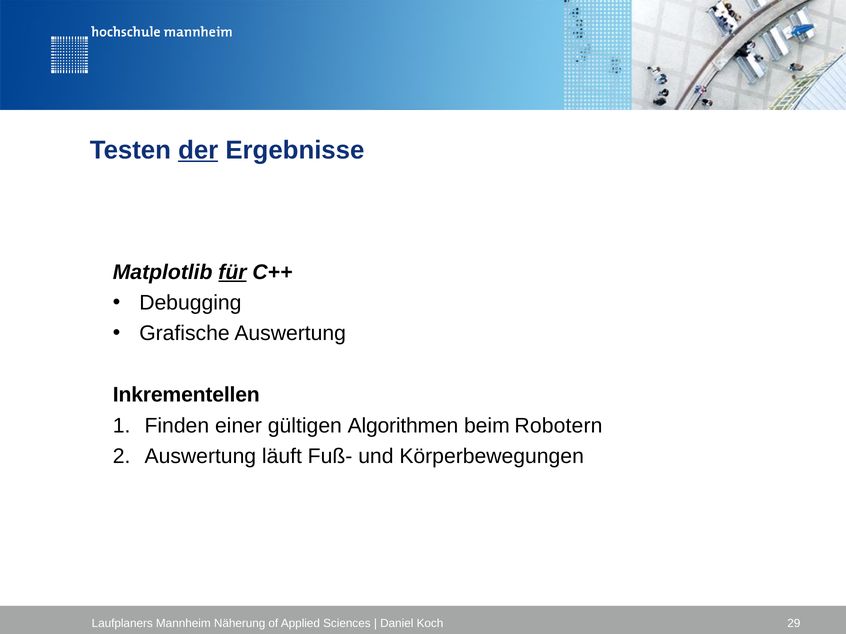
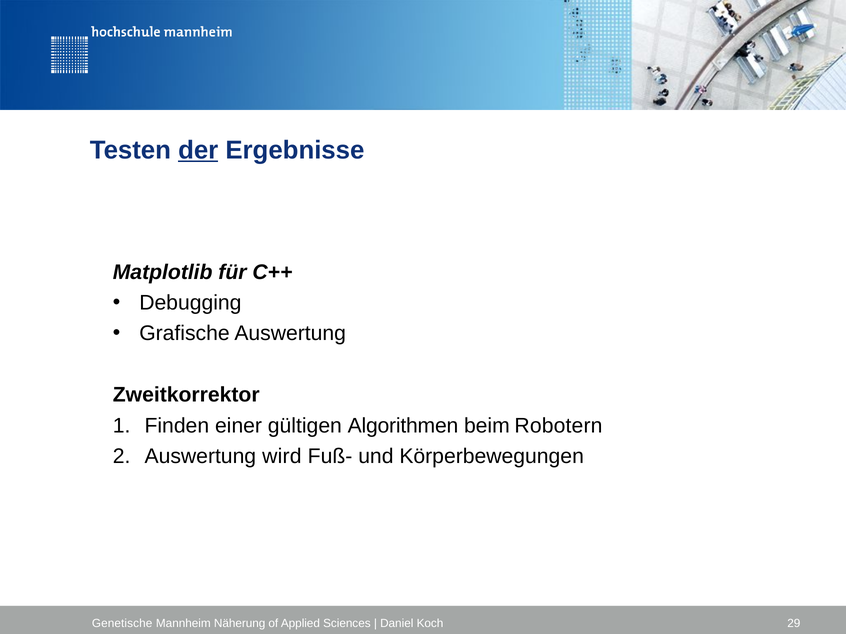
für underline: present -> none (232, 272)
Inkrementellen: Inkrementellen -> Zweitkorrektor (186, 395)
läuft: läuft -> wird (282, 457)
Laufplaners: Laufplaners -> Genetische (122, 624)
